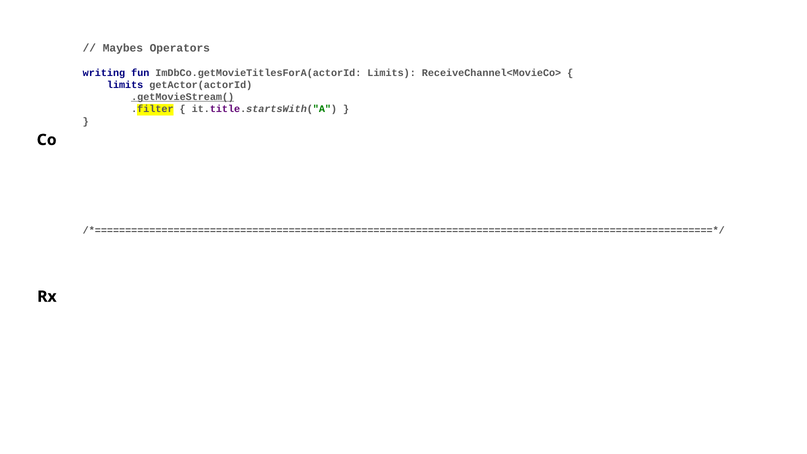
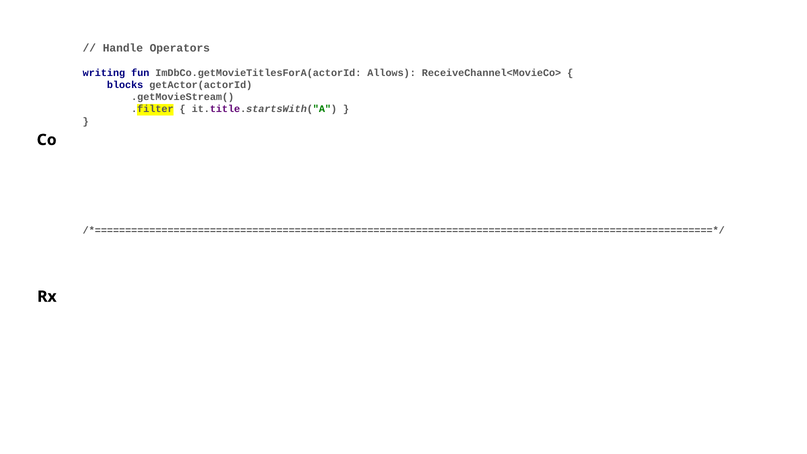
Maybes: Maybes -> Handle (123, 48)
ImDbCo.getMovieTitlesForA(actorId Limits: Limits -> Allows (392, 73)
limits: limits -> blocks (125, 85)
.getMovieStream( underline: present -> none (183, 97)
